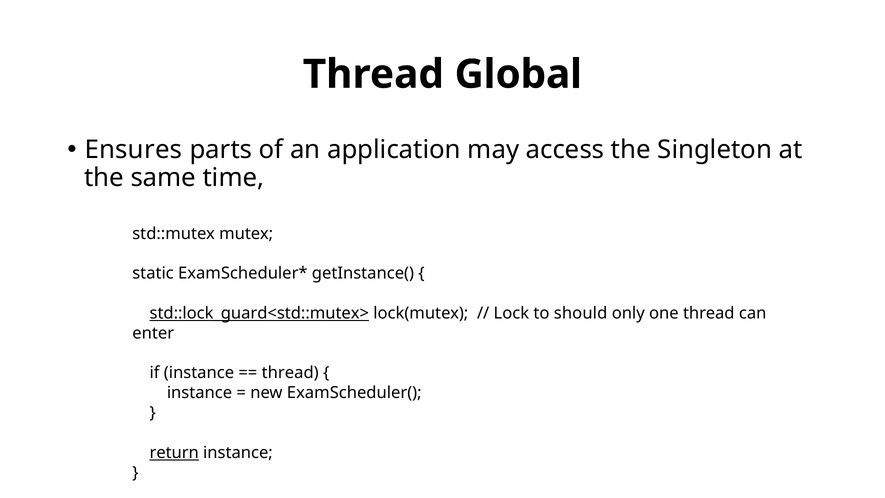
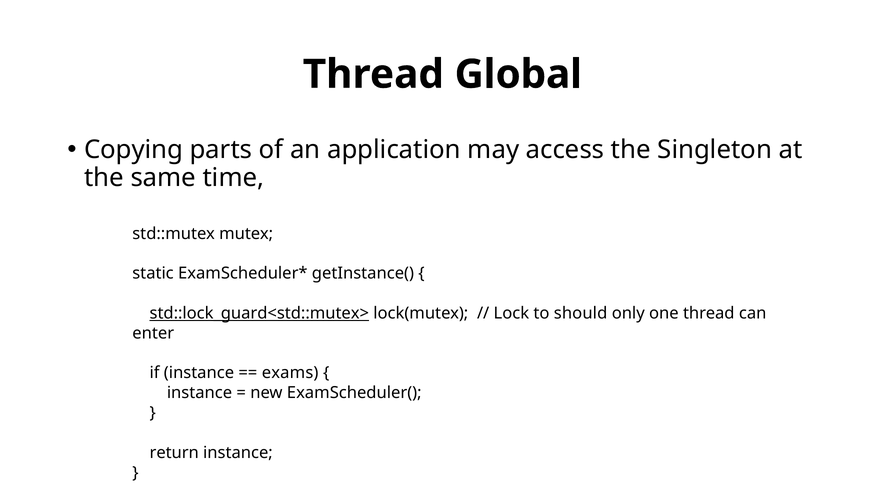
Ensures: Ensures -> Copying (134, 150)
thread: thread -> exams (290, 373)
return underline: present -> none (174, 453)
